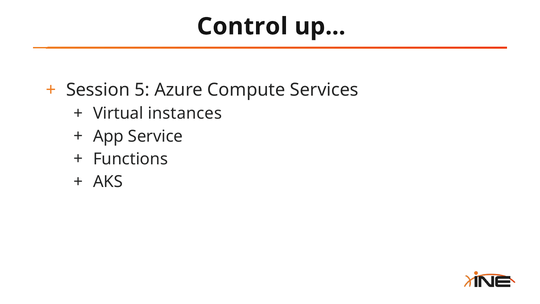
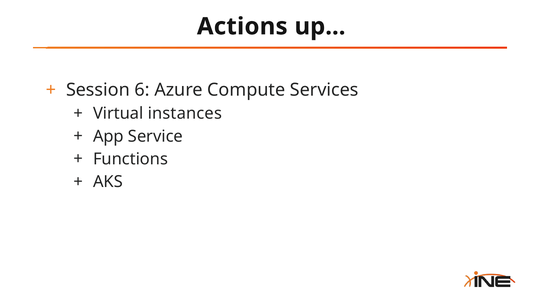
Control: Control -> Actions (242, 26)
5: 5 -> 6 (142, 90)
